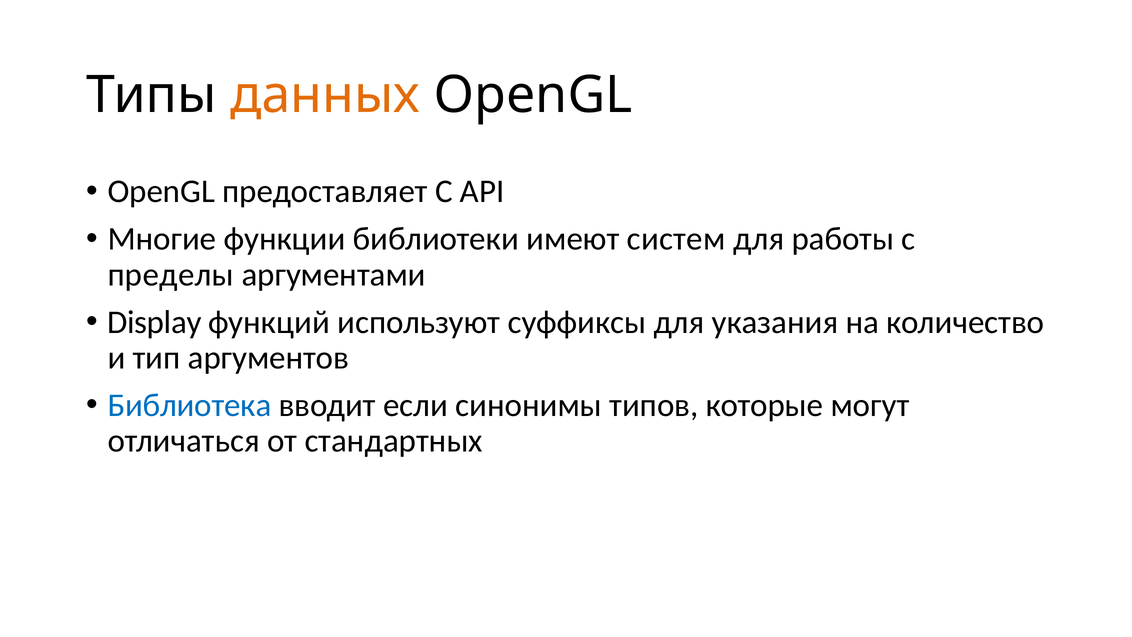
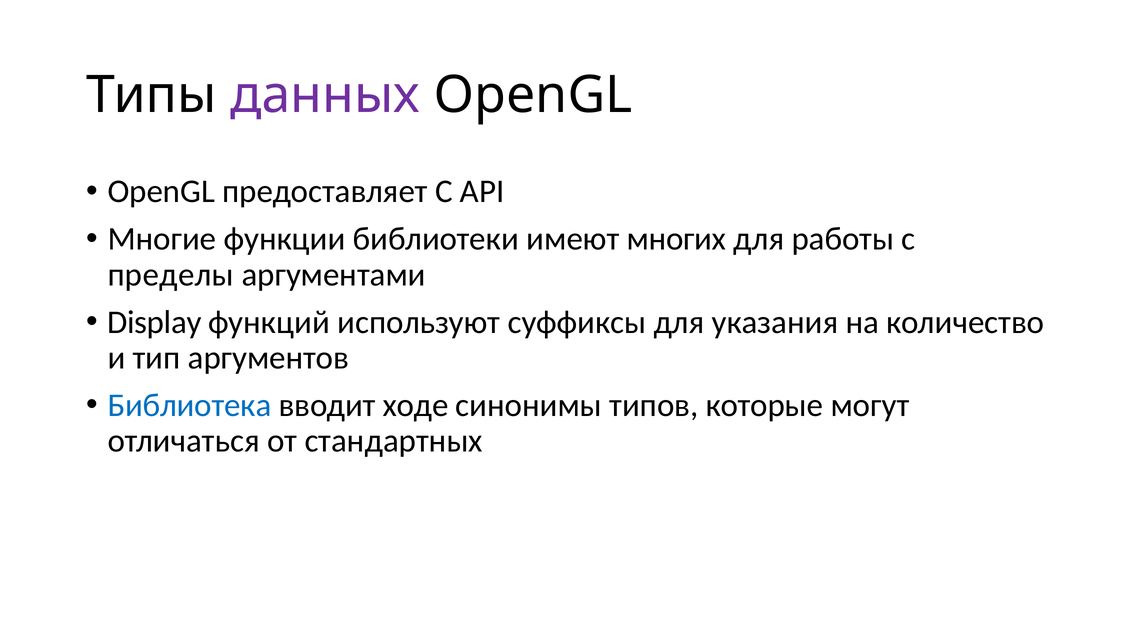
данных colour: orange -> purple (325, 95)
систем: систем -> многих (676, 239)
если: если -> ходе (416, 405)
